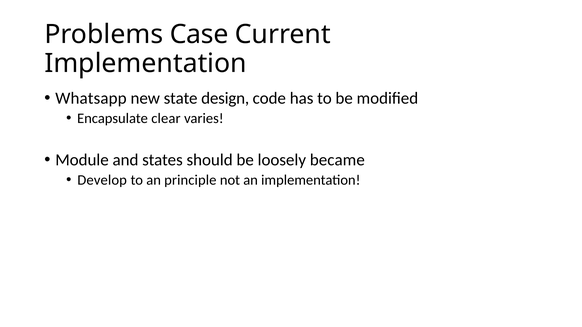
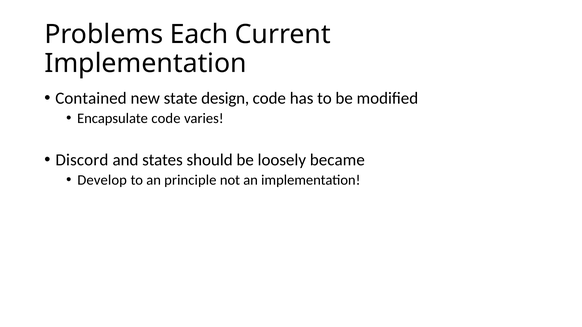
Case: Case -> Each (199, 34)
Whatsapp: Whatsapp -> Contained (91, 98)
Encapsulate clear: clear -> code (166, 118)
Module: Module -> Discord (82, 160)
